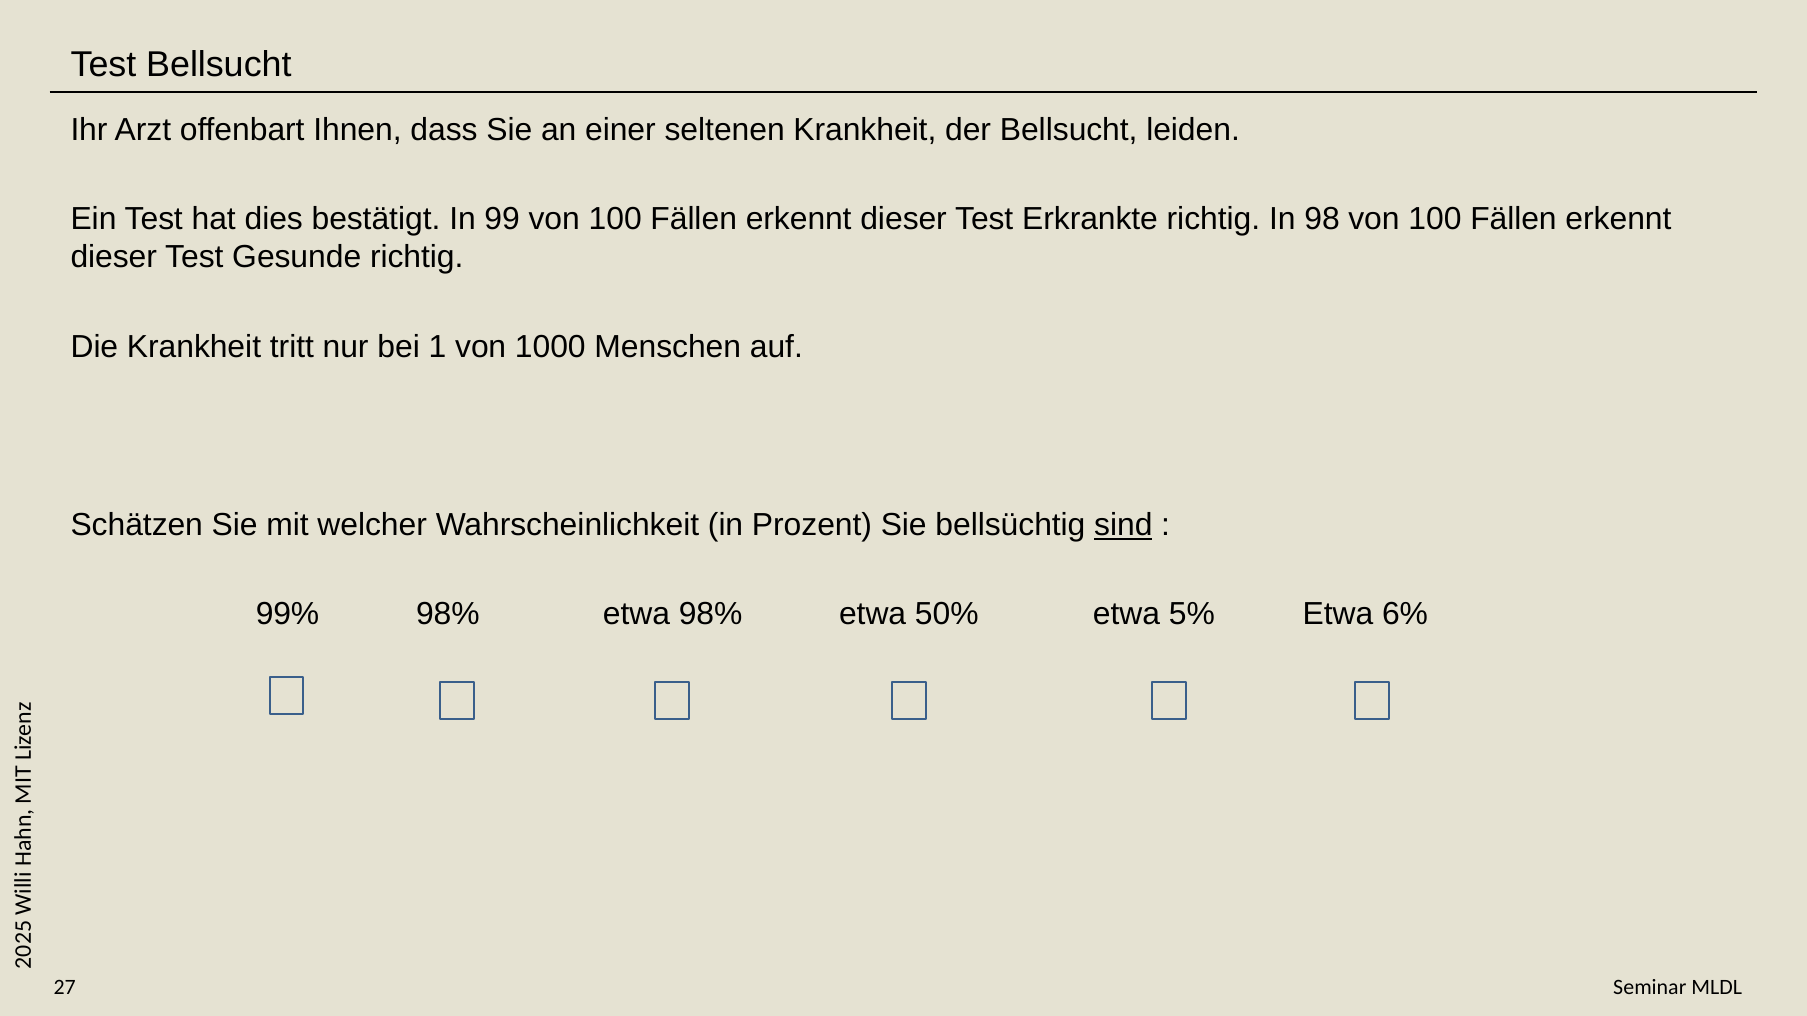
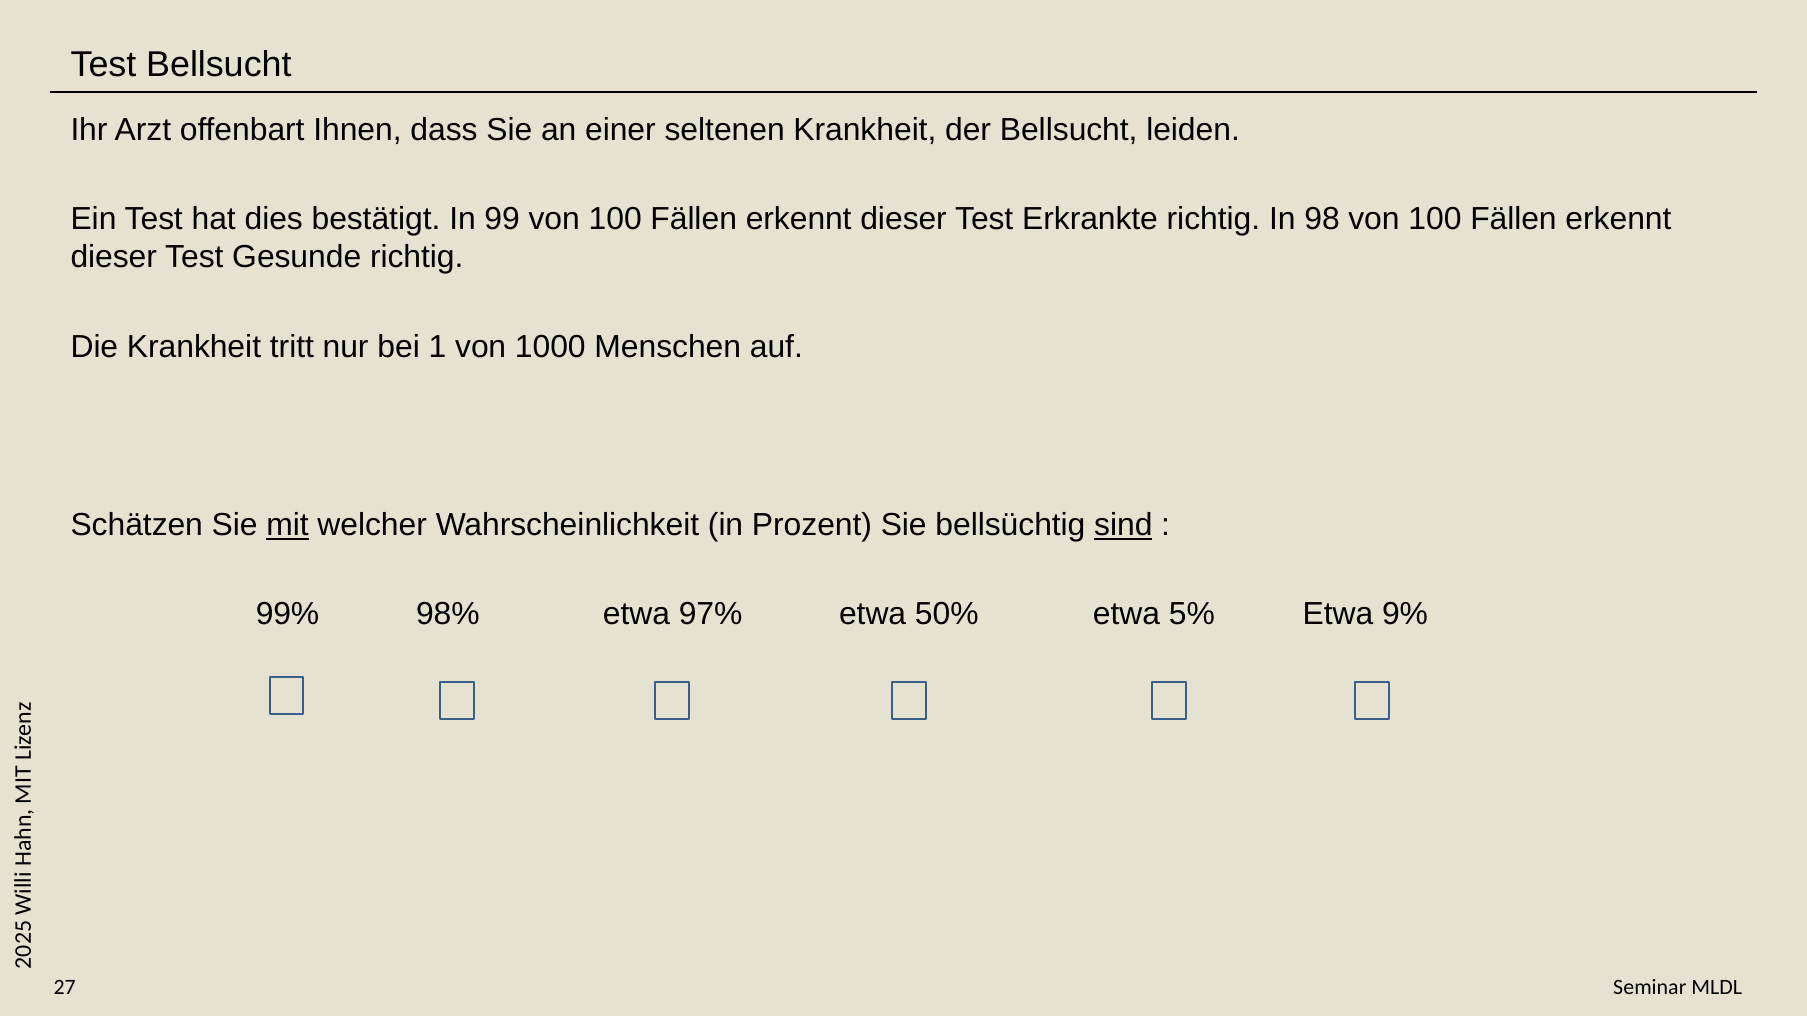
mit underline: none -> present (288, 525)
etwa 98%: 98% -> 97% (711, 614)
6%: 6% -> 9% (1405, 614)
